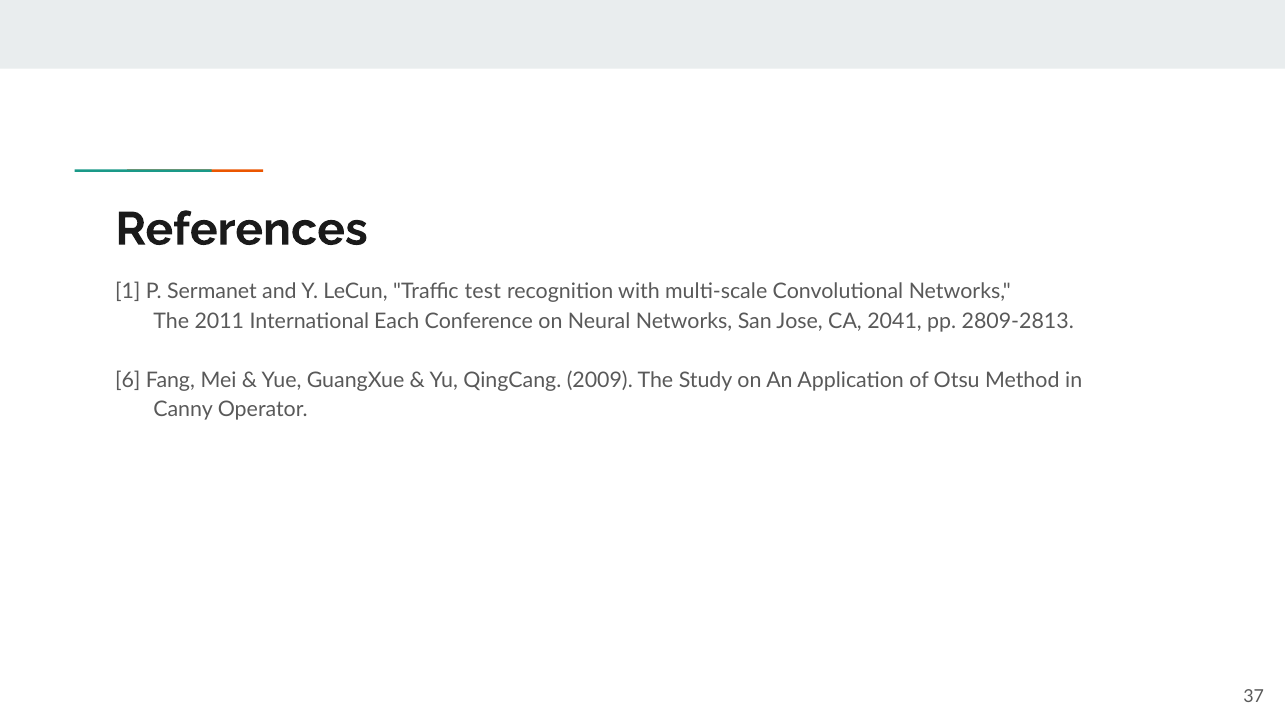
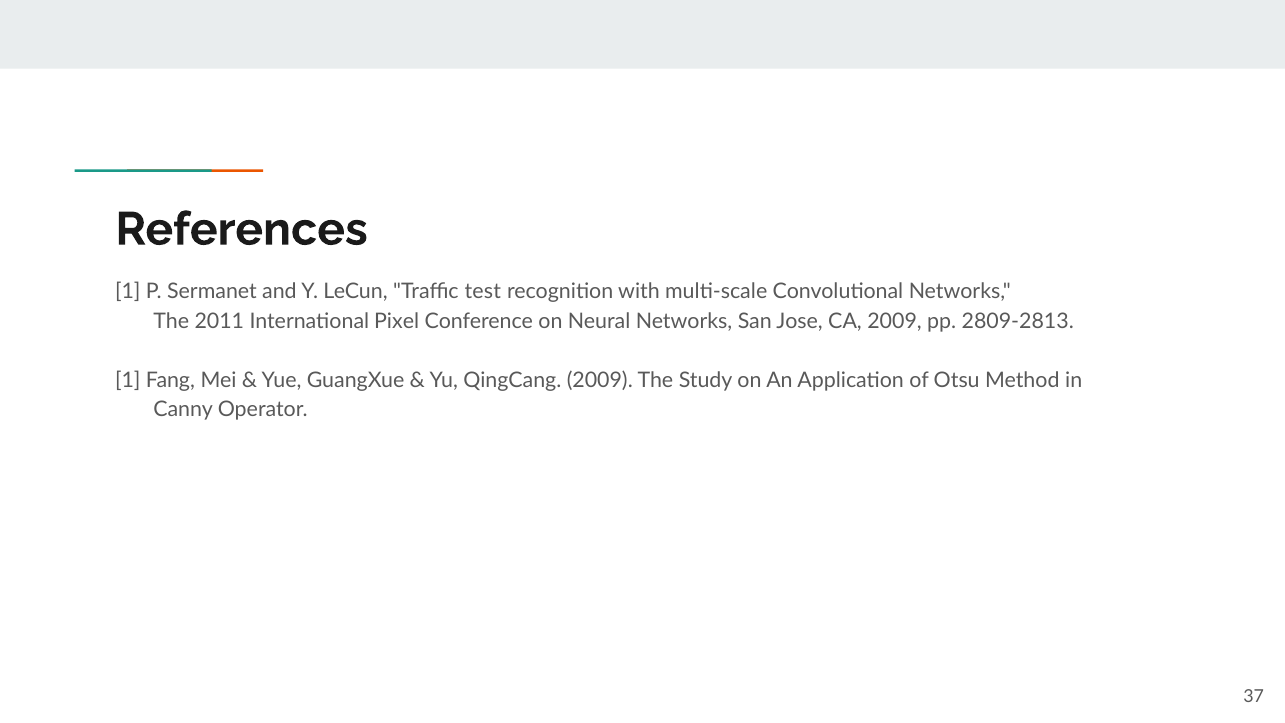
Each: Each -> Pixel (397, 321)
CA 2041: 2041 -> 2009 (895, 321)
6: 6 -> 1 (128, 380)
